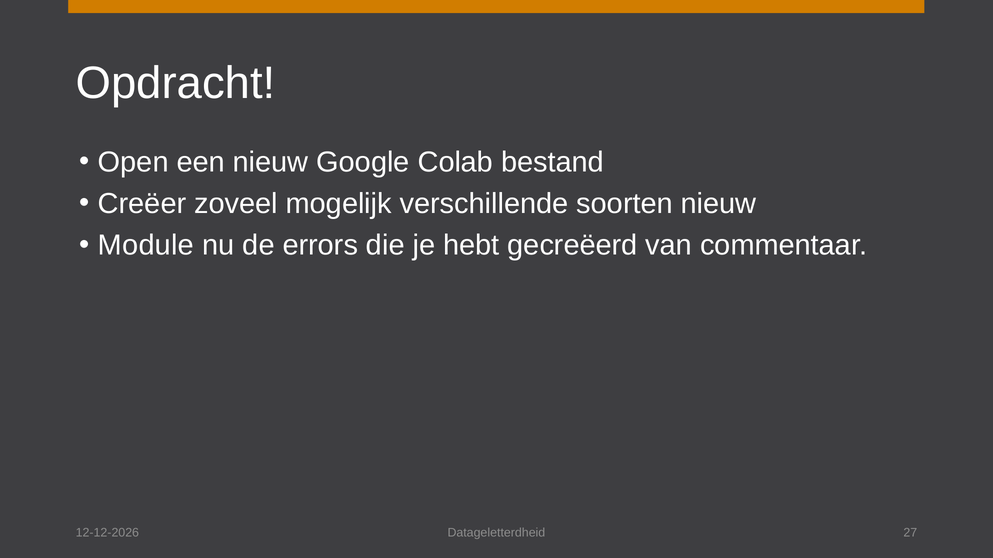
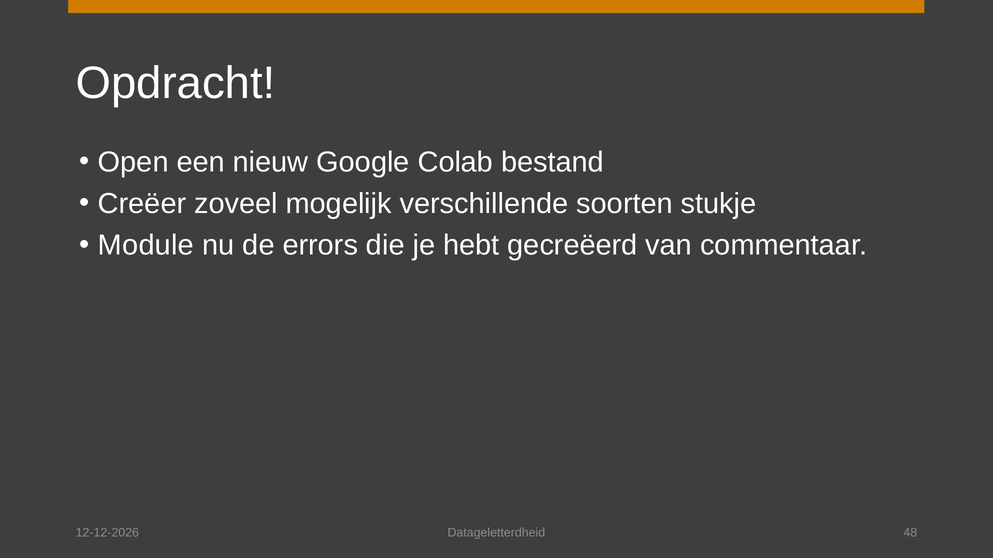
soorten nieuw: nieuw -> stukje (719, 204)
27: 27 -> 48 (910, 533)
